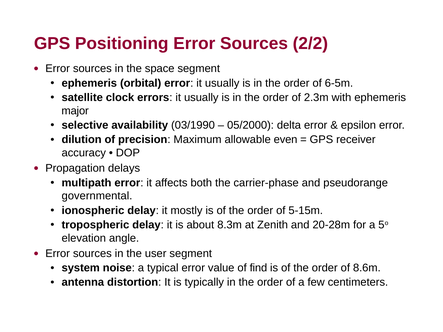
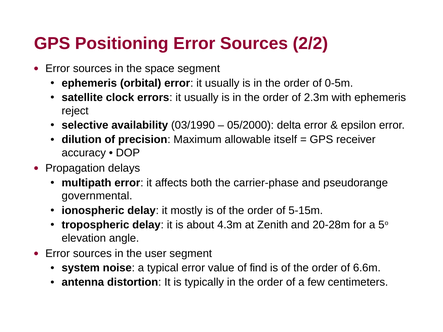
6-5m: 6-5m -> 0-5m (339, 83)
major: major -> reject (75, 111)
even: even -> itself (285, 140)
8.3m: 8.3m -> 4.3m (230, 225)
8.6m: 8.6m -> 6.6m (367, 268)
